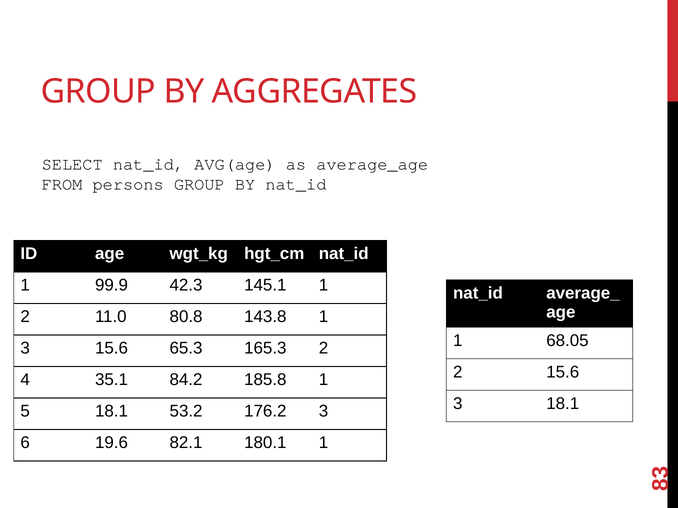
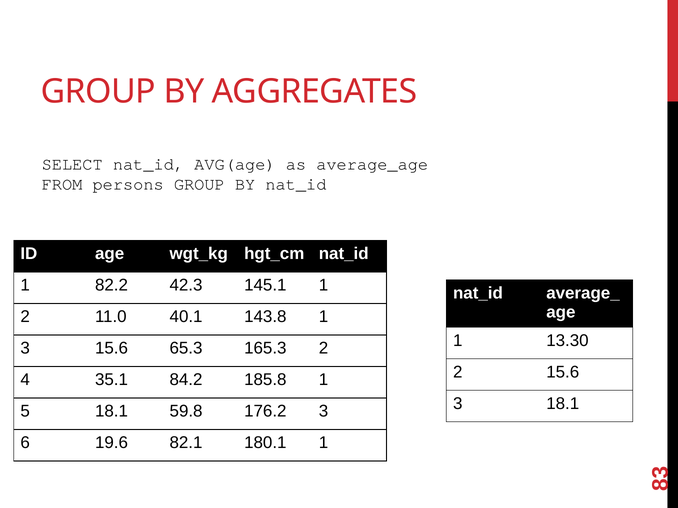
99.9: 99.9 -> 82.2 (111, 286)
80.8: 80.8 -> 40.1 (186, 317)
68.05: 68.05 -> 13.30 (567, 341)
53.2: 53.2 -> 59.8 (186, 412)
